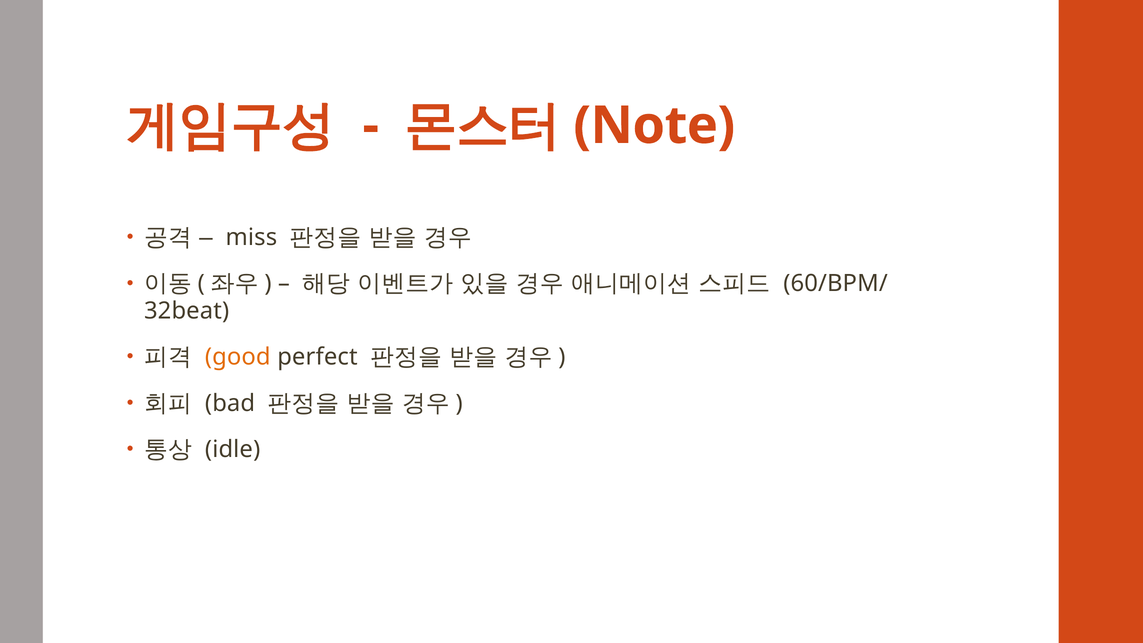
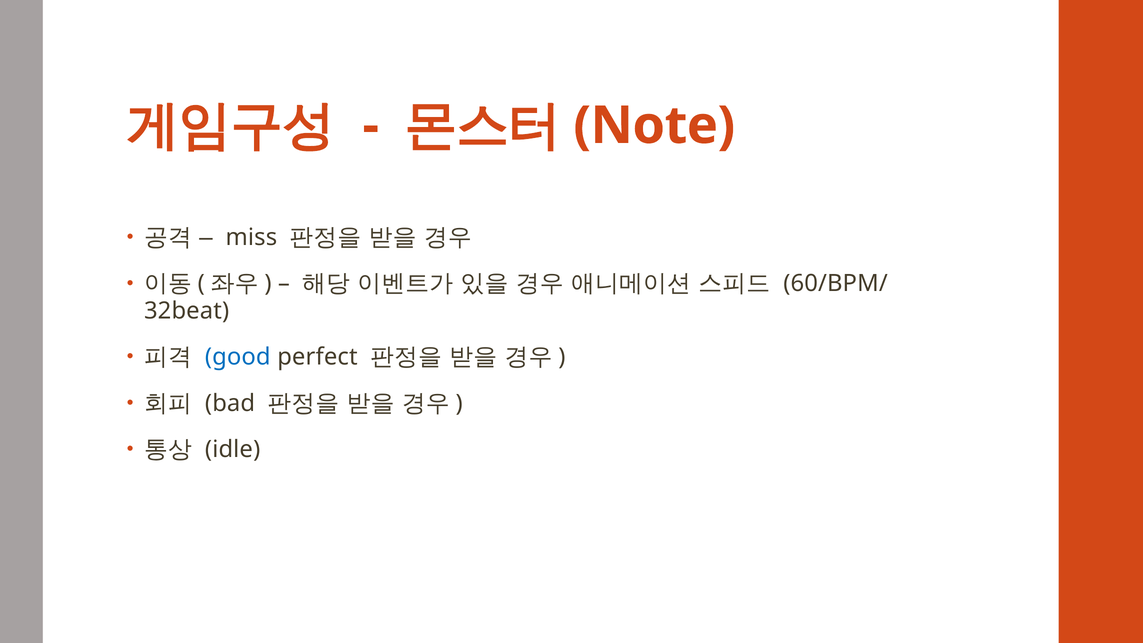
good colour: orange -> blue (238, 357)
